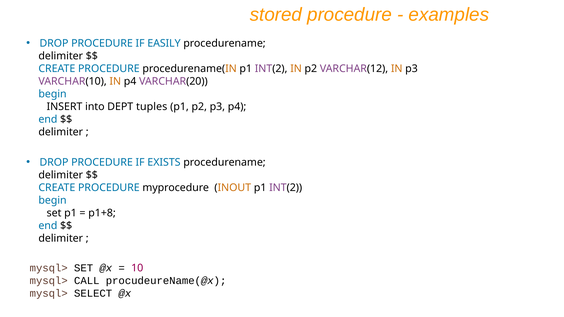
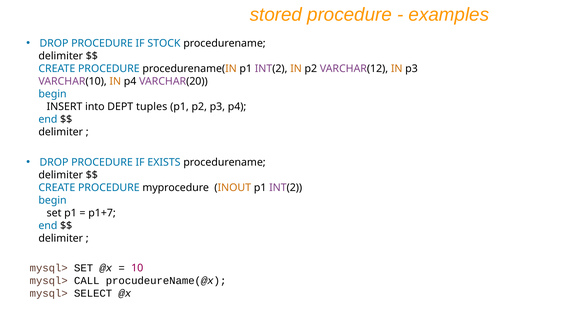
EASILY: EASILY -> STOCK (164, 43)
p1+8: p1+8 -> p1+7 (102, 213)
